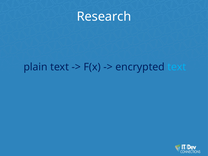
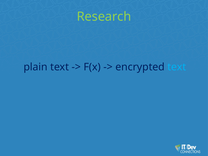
Research colour: white -> light green (104, 16)
